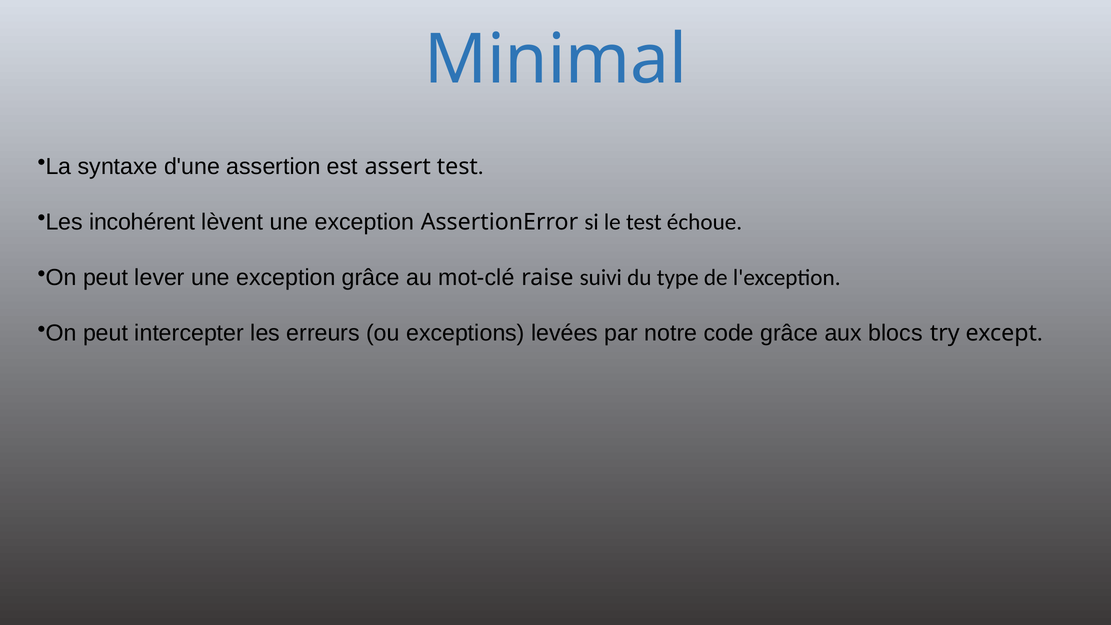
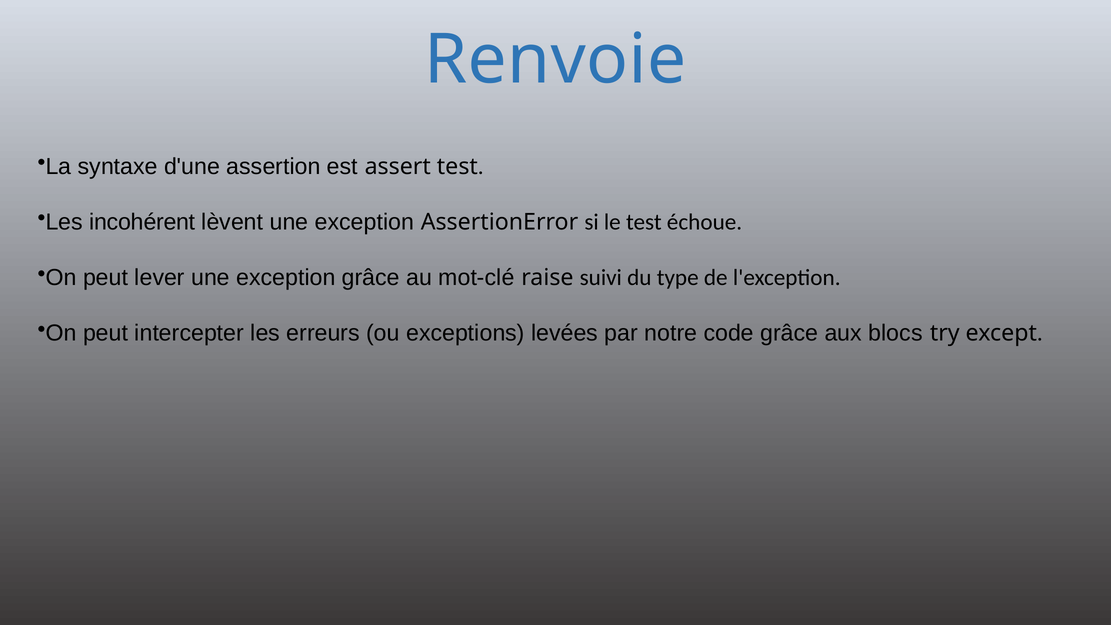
Minimal: Minimal -> Renvoie (555, 60)
